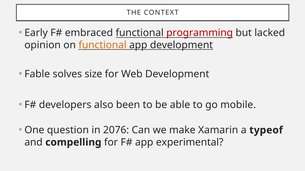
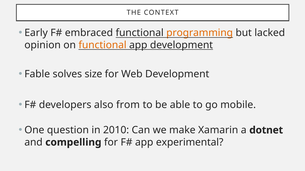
programming colour: red -> orange (200, 33)
been: been -> from (128, 105)
2076: 2076 -> 2010 (116, 131)
typeof: typeof -> dotnet (266, 131)
